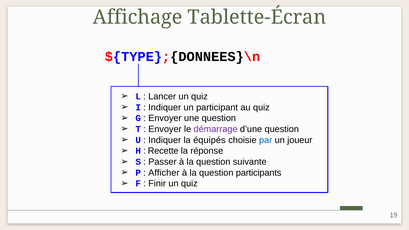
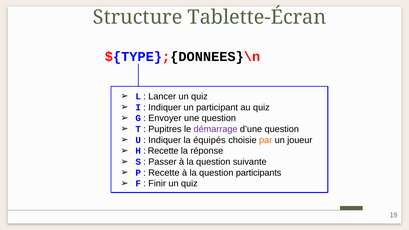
Affichage: Affichage -> Structure (138, 17)
Envoyer: Envoyer -> Pupitres (165, 129)
par colour: blue -> orange (266, 140)
Afficher: Afficher -> Recette (164, 173)
